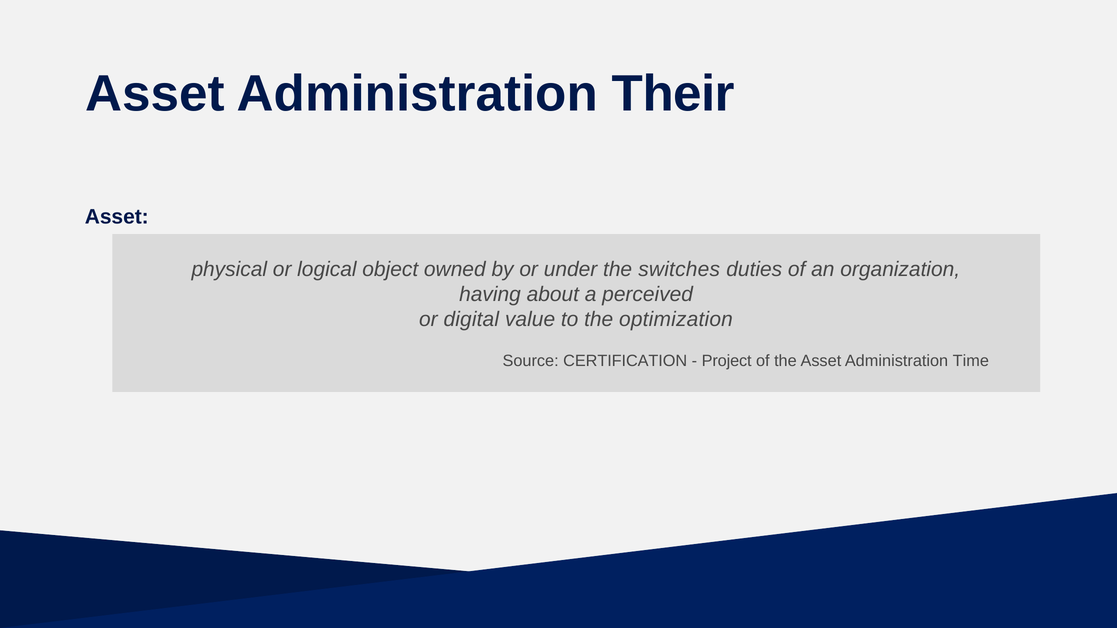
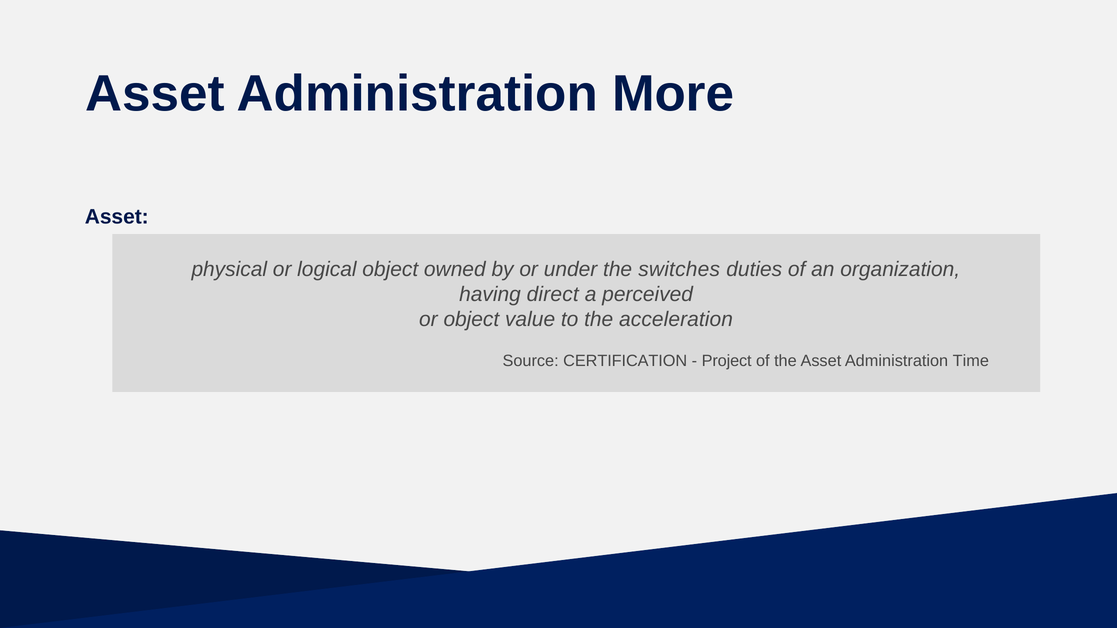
Their: Their -> More (673, 94)
about: about -> direct (553, 294)
or digital: digital -> object (471, 320)
optimization: optimization -> acceleration (676, 320)
